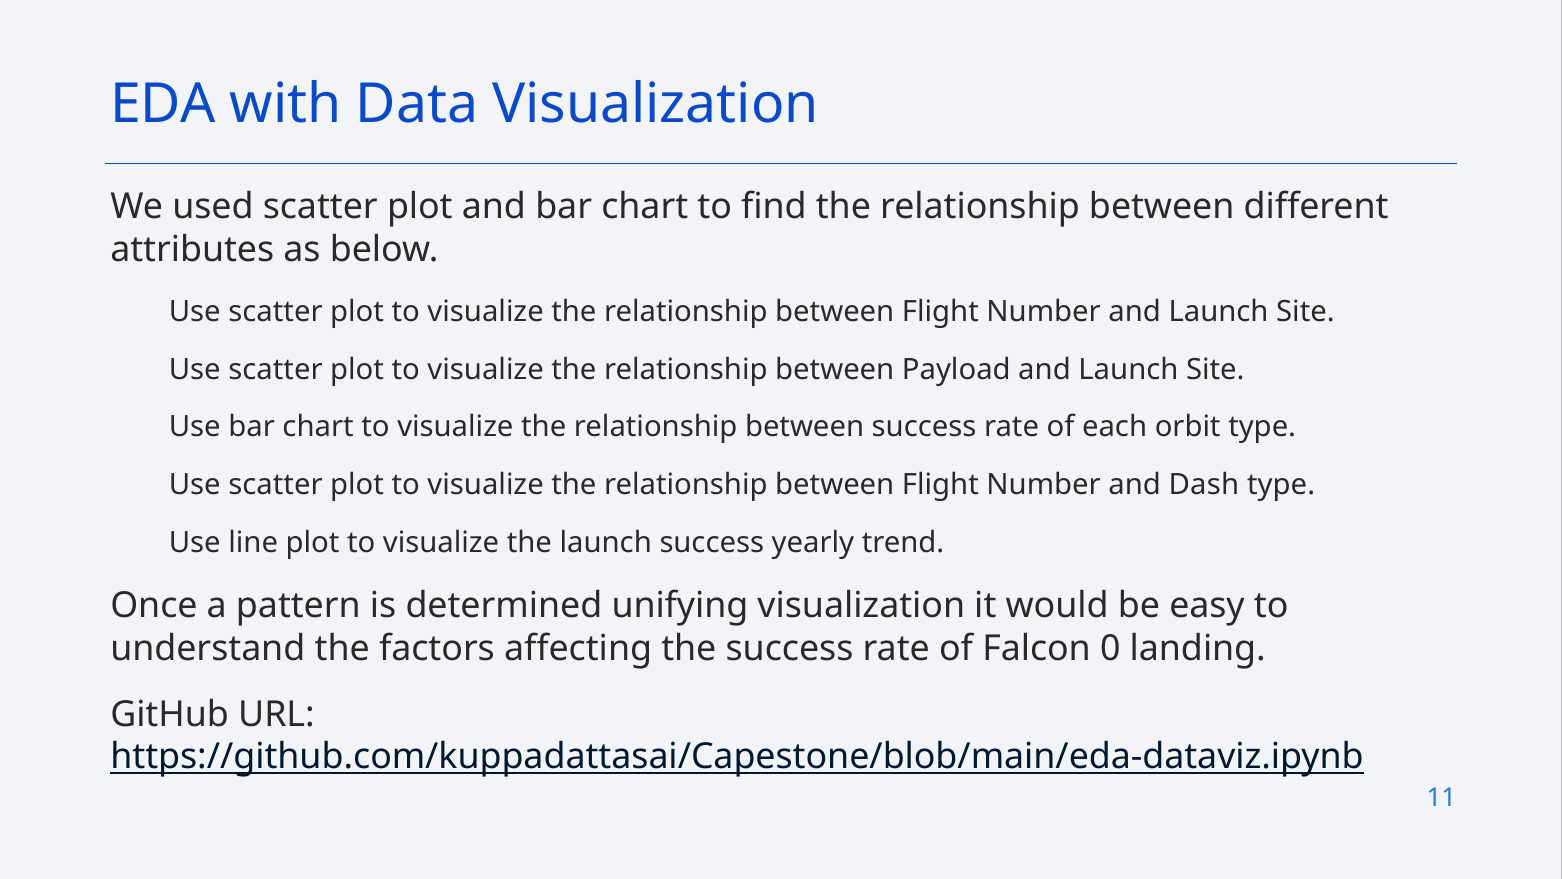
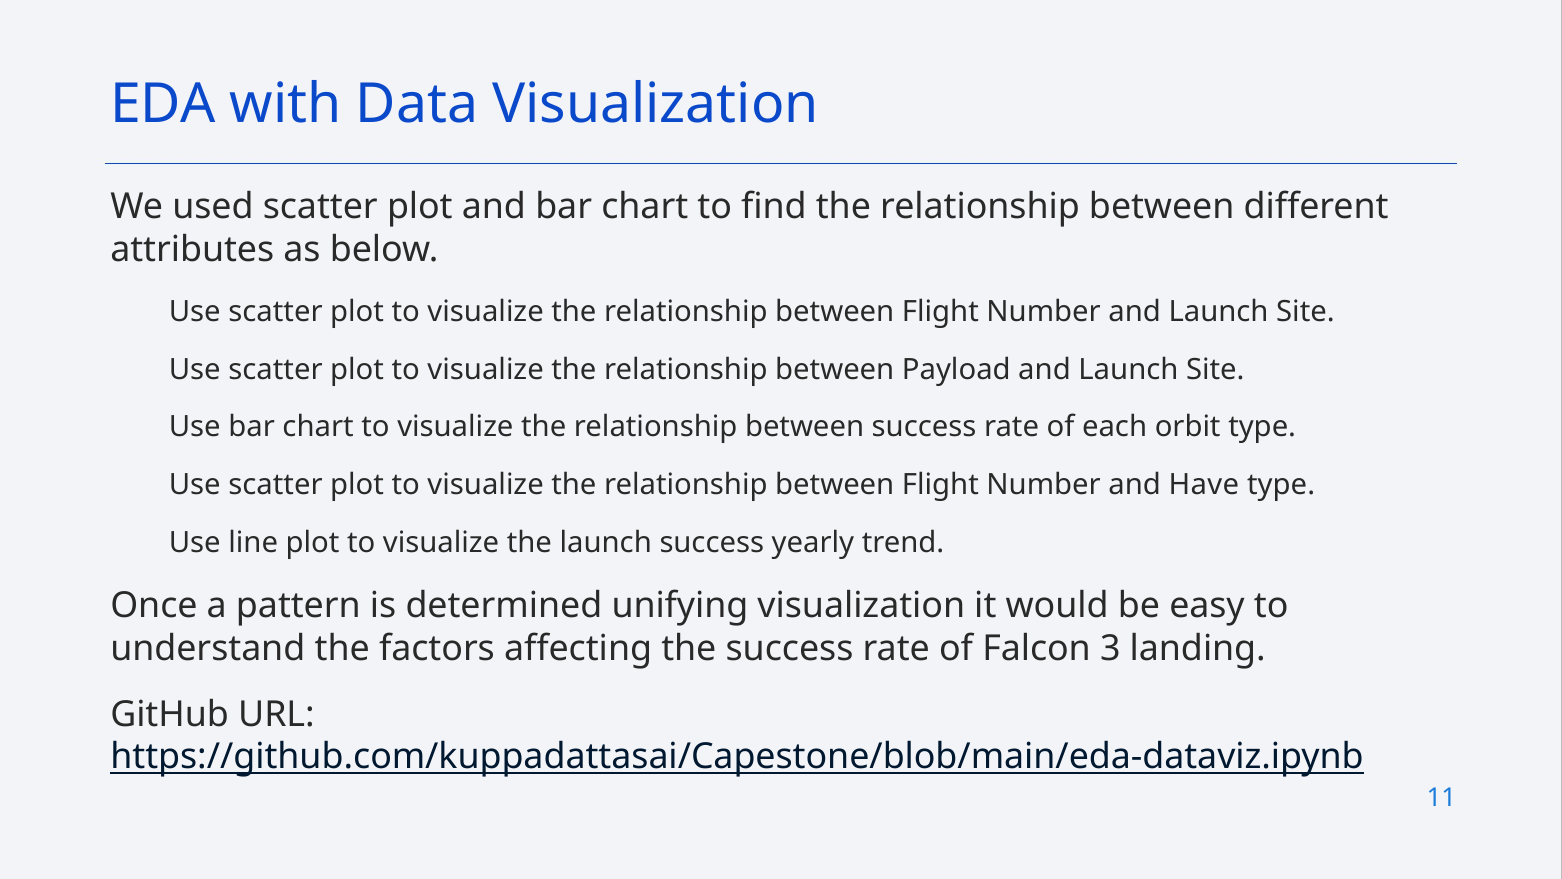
Dash: Dash -> Have (1204, 485)
0: 0 -> 3 (1110, 648)
